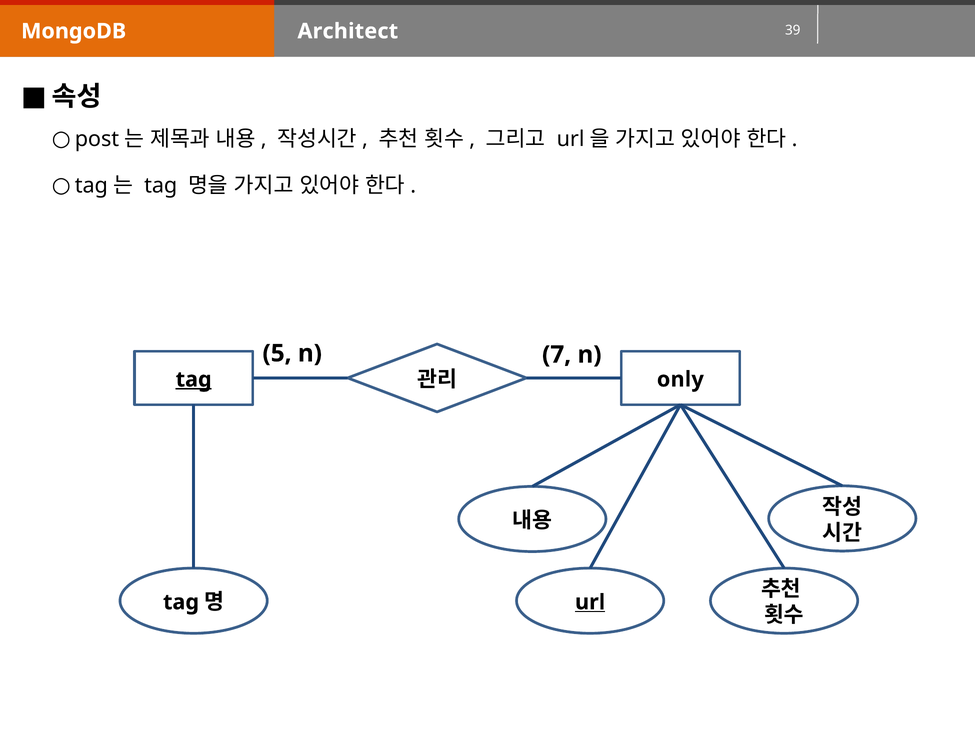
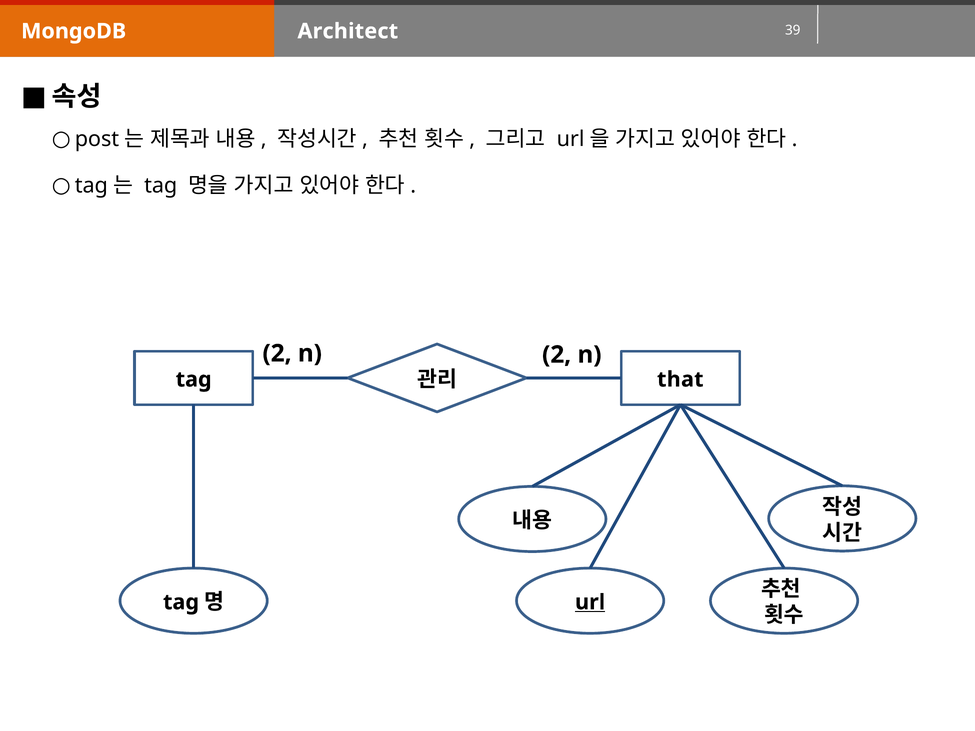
5: 5 -> 2 (277, 353)
n 7: 7 -> 2 (557, 355)
tag underline: present -> none (194, 380)
only: only -> that (680, 380)
